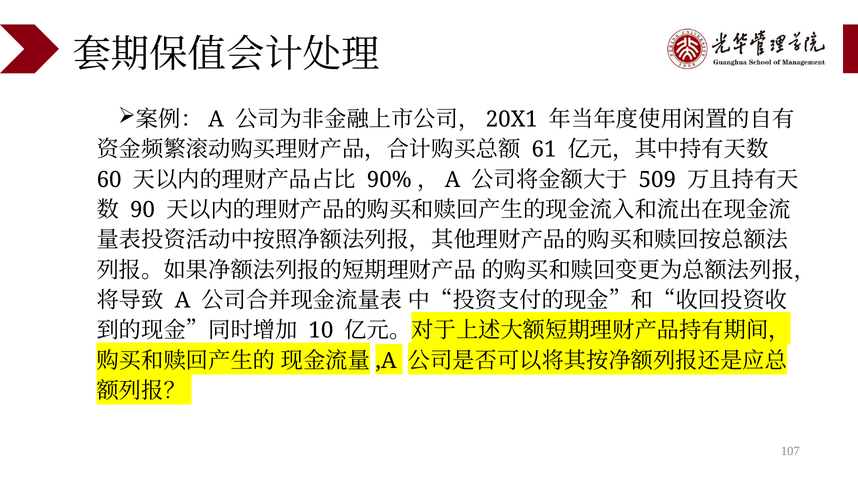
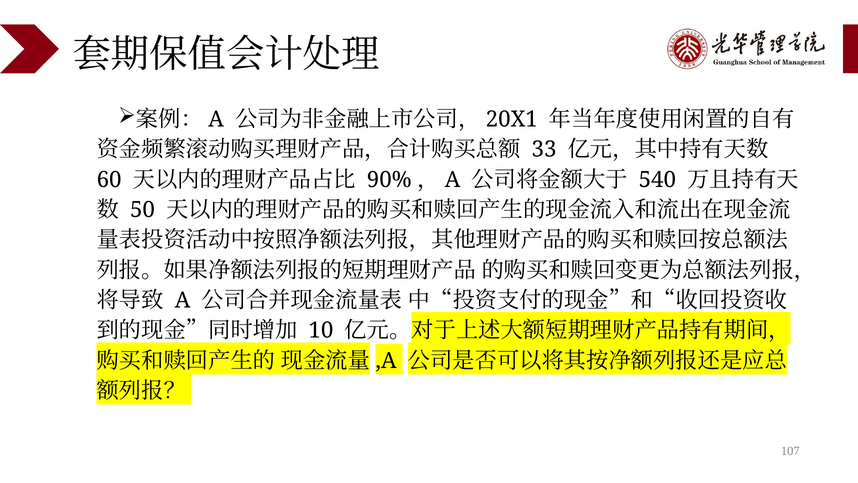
61: 61 -> 33 (544, 149)
509: 509 -> 540 (657, 180)
90: 90 -> 50 (142, 210)
